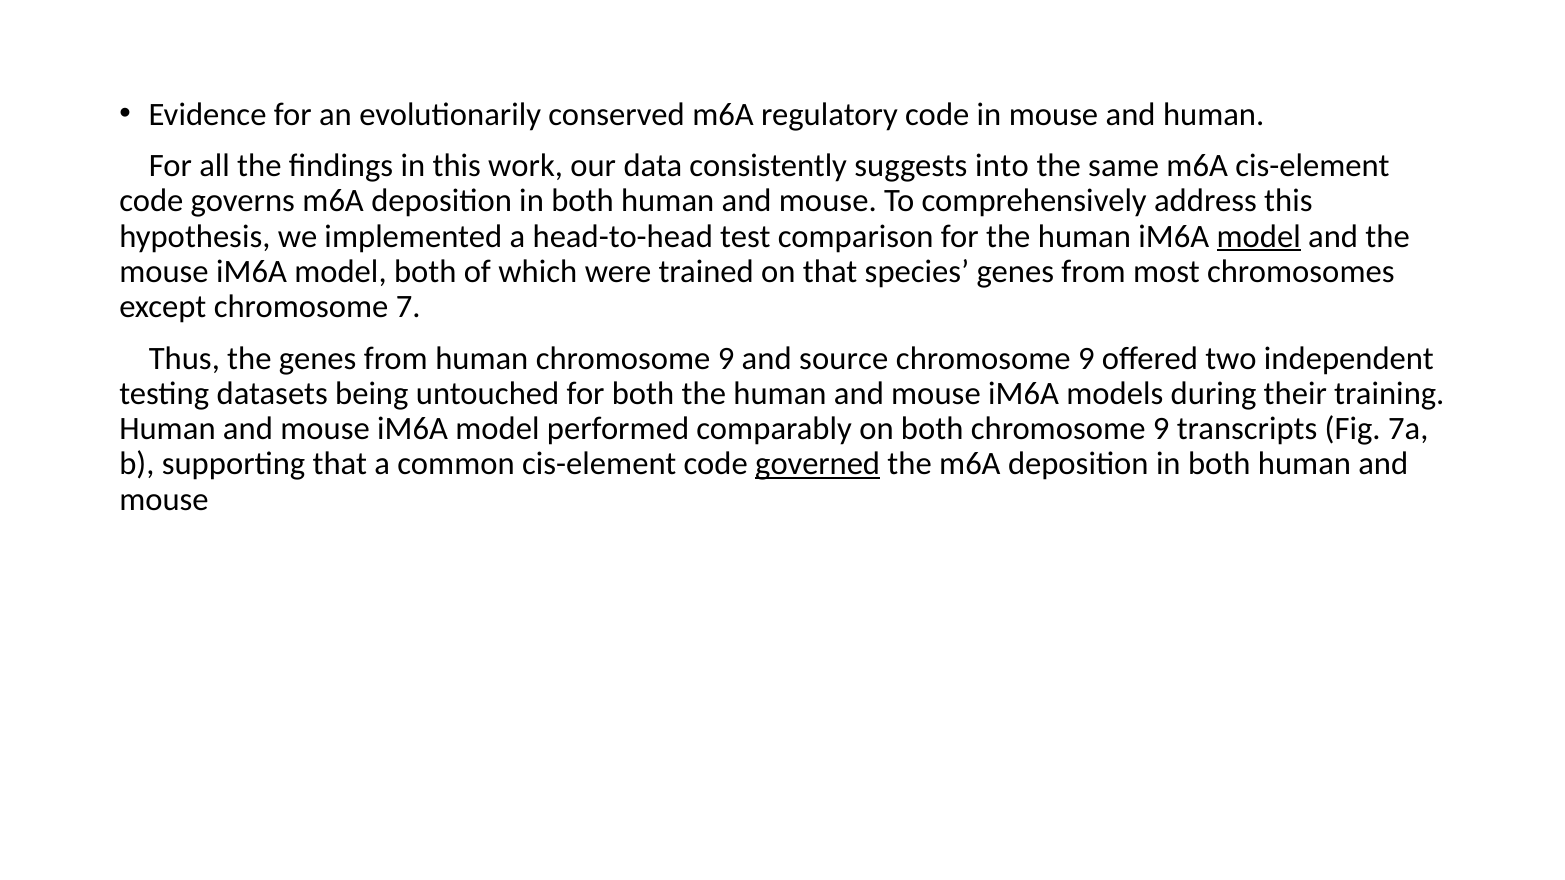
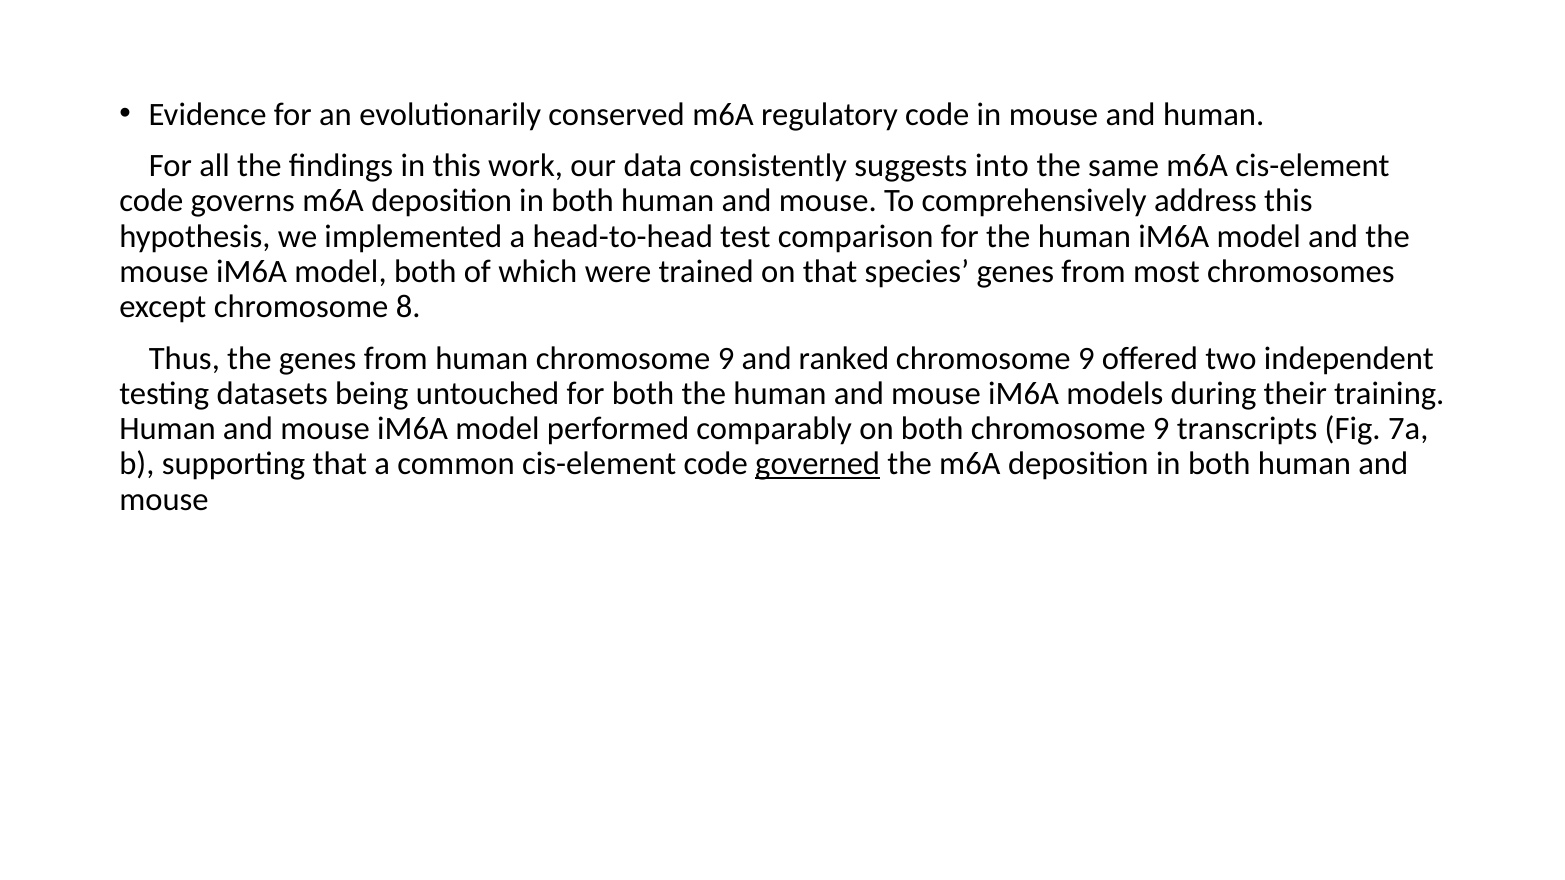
model underline: present -> none (1259, 236)
7: 7 -> 8 (408, 307)
source: source -> ranked (844, 359)
